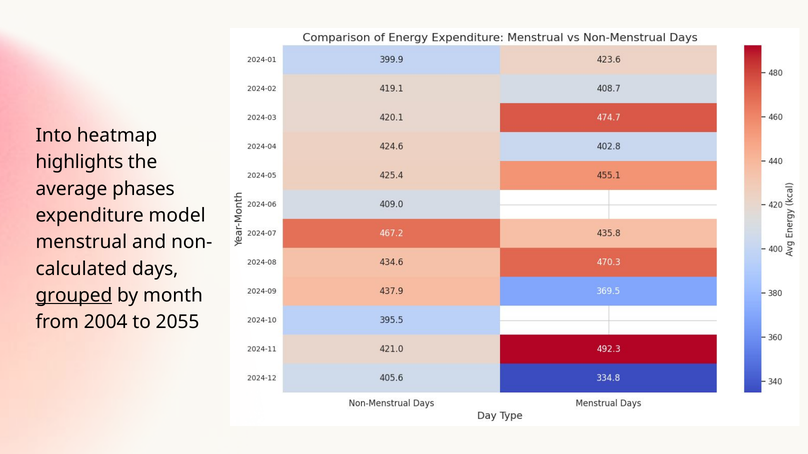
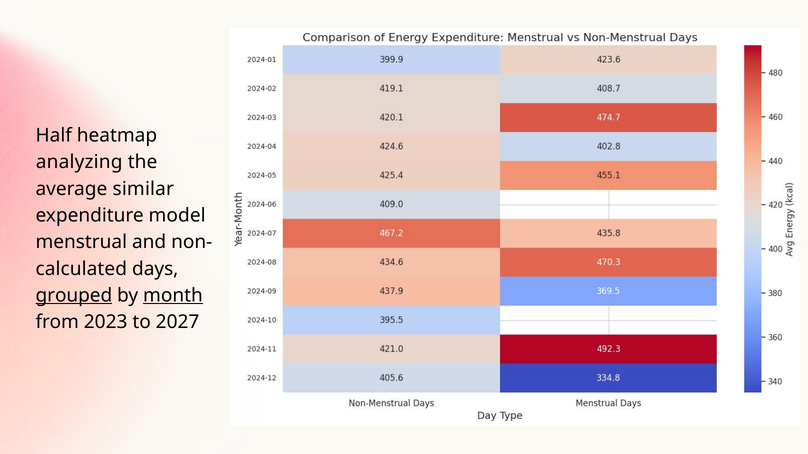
Into: Into -> Half (54, 136)
highlights: highlights -> analyzing (79, 162)
phases: phases -> similar (143, 189)
month underline: none -> present (173, 296)
2004: 2004 -> 2023 (106, 322)
2055: 2055 -> 2027 (178, 322)
